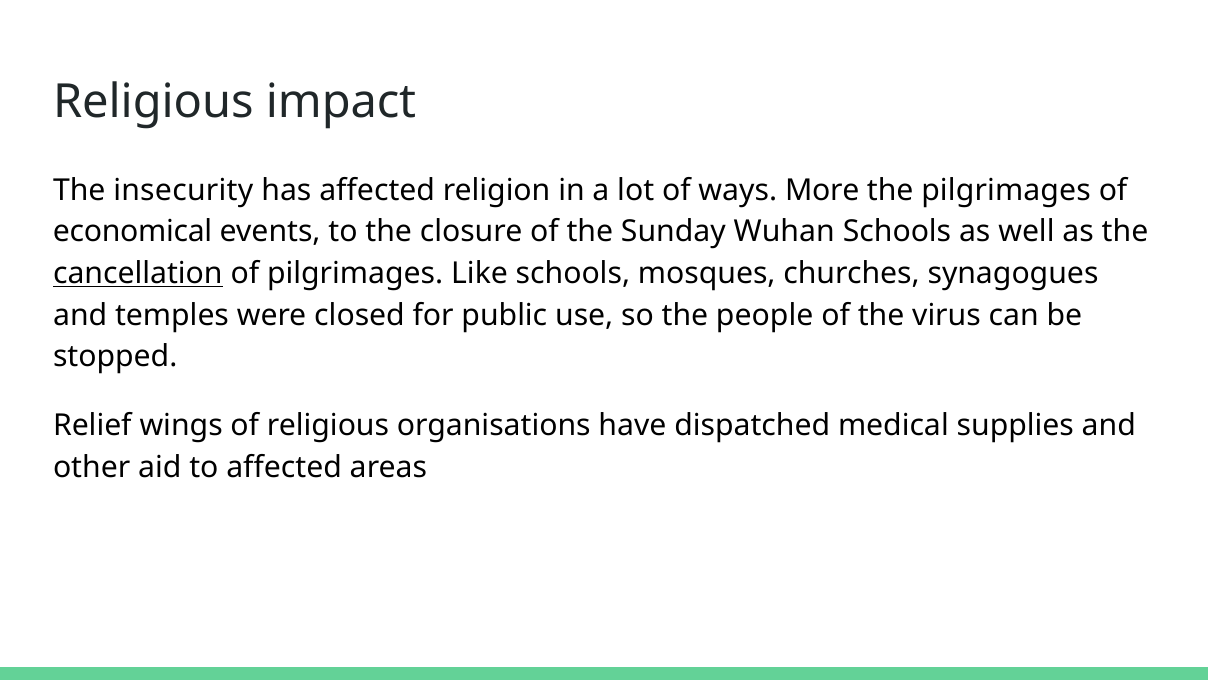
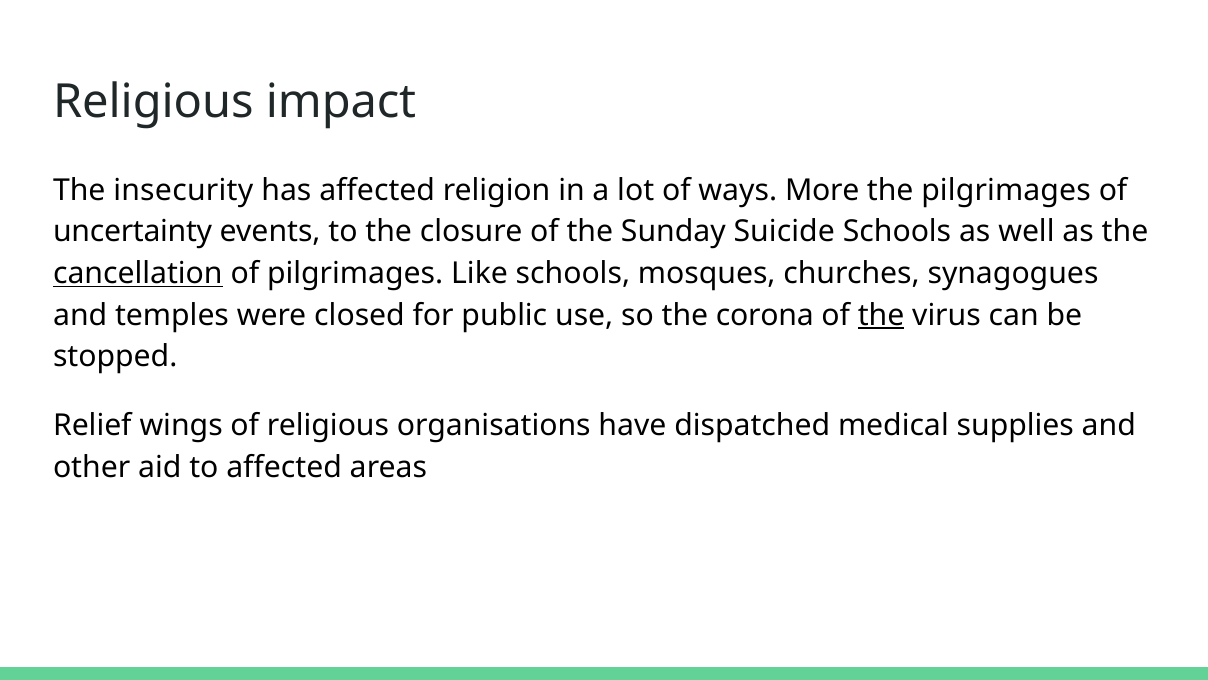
economical: economical -> uncertainty (133, 232)
Wuhan: Wuhan -> Suicide (784, 232)
people: people -> corona (765, 315)
the underline: none -> present (881, 315)
